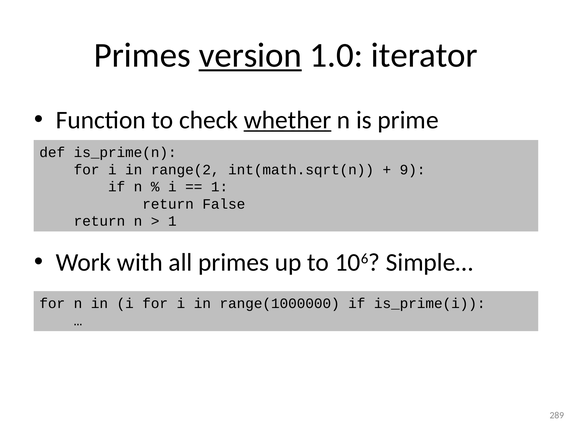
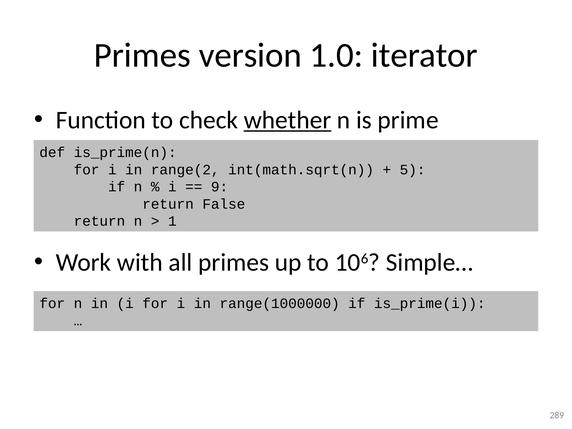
version underline: present -> none (250, 55)
9: 9 -> 5 (413, 170)
1: 1 -> 9 (220, 187)
